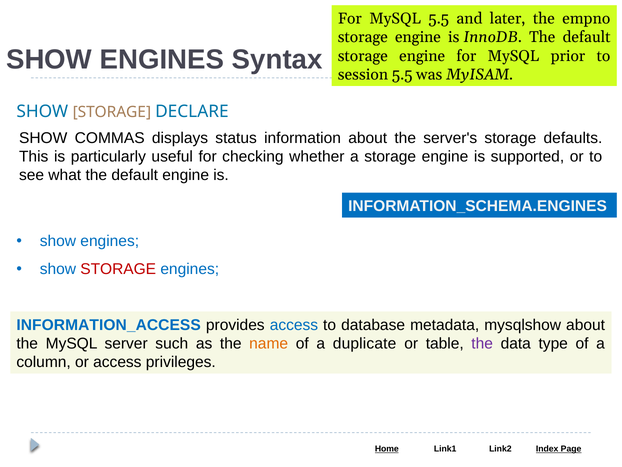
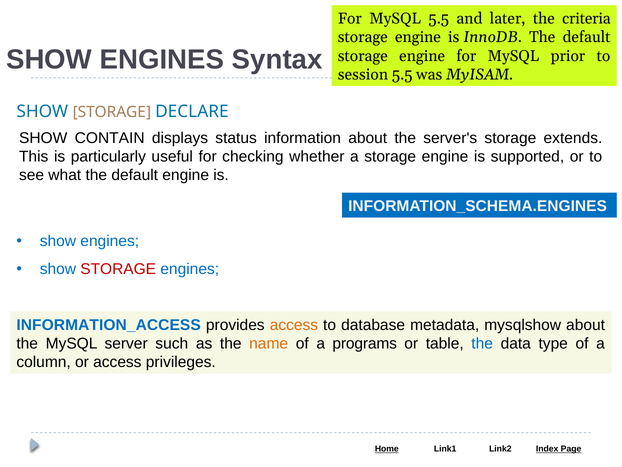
empno: empno -> criteria (586, 19)
COMMAS: COMMAS -> CONTAIN (110, 138)
defaults: defaults -> extends (573, 138)
access colour: blue -> orange (294, 325)
duplicate: duplicate -> programs (365, 343)
the colour: purple -> blue (482, 343)
